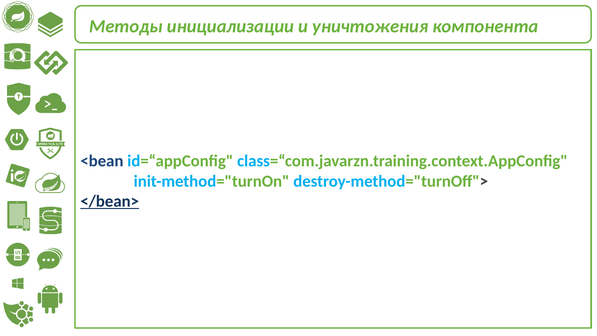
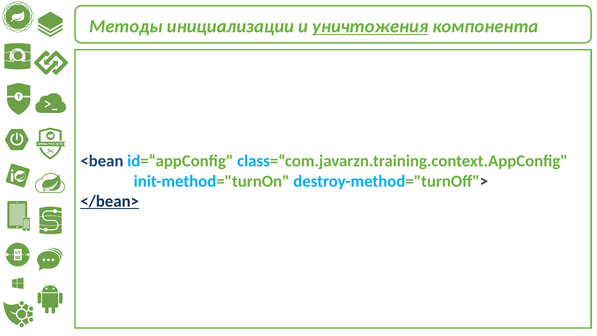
уничтожения underline: none -> present (370, 26)
